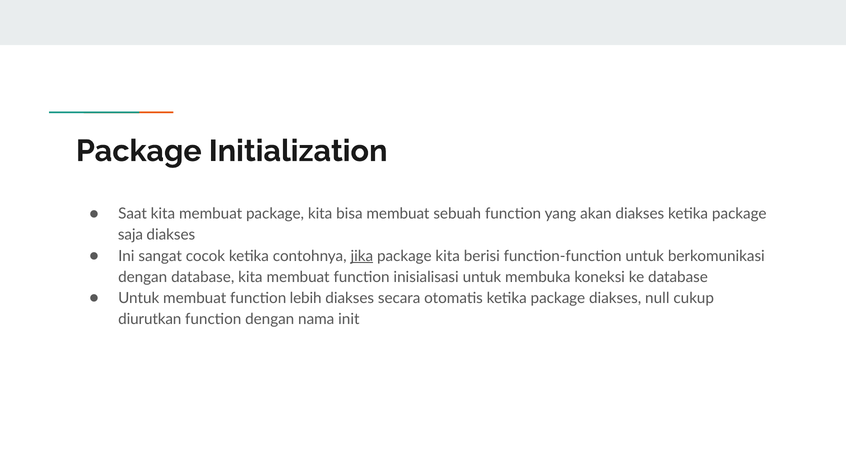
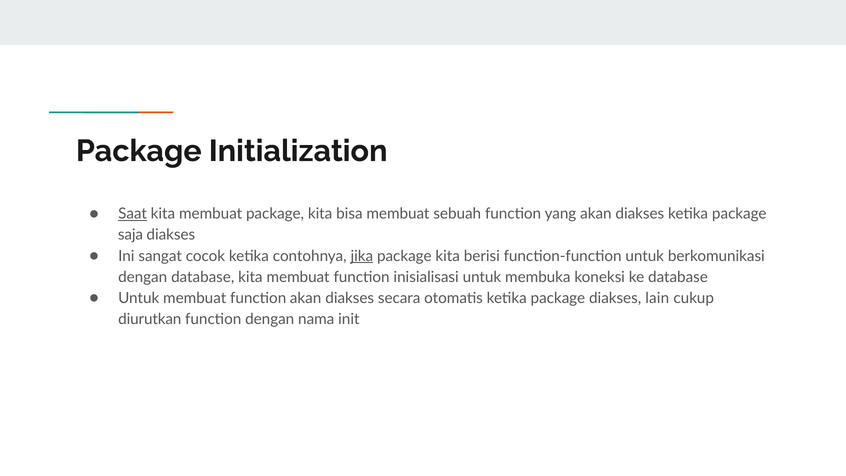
Saat underline: none -> present (133, 214)
function lebih: lebih -> akan (306, 298)
null: null -> lain (657, 298)
